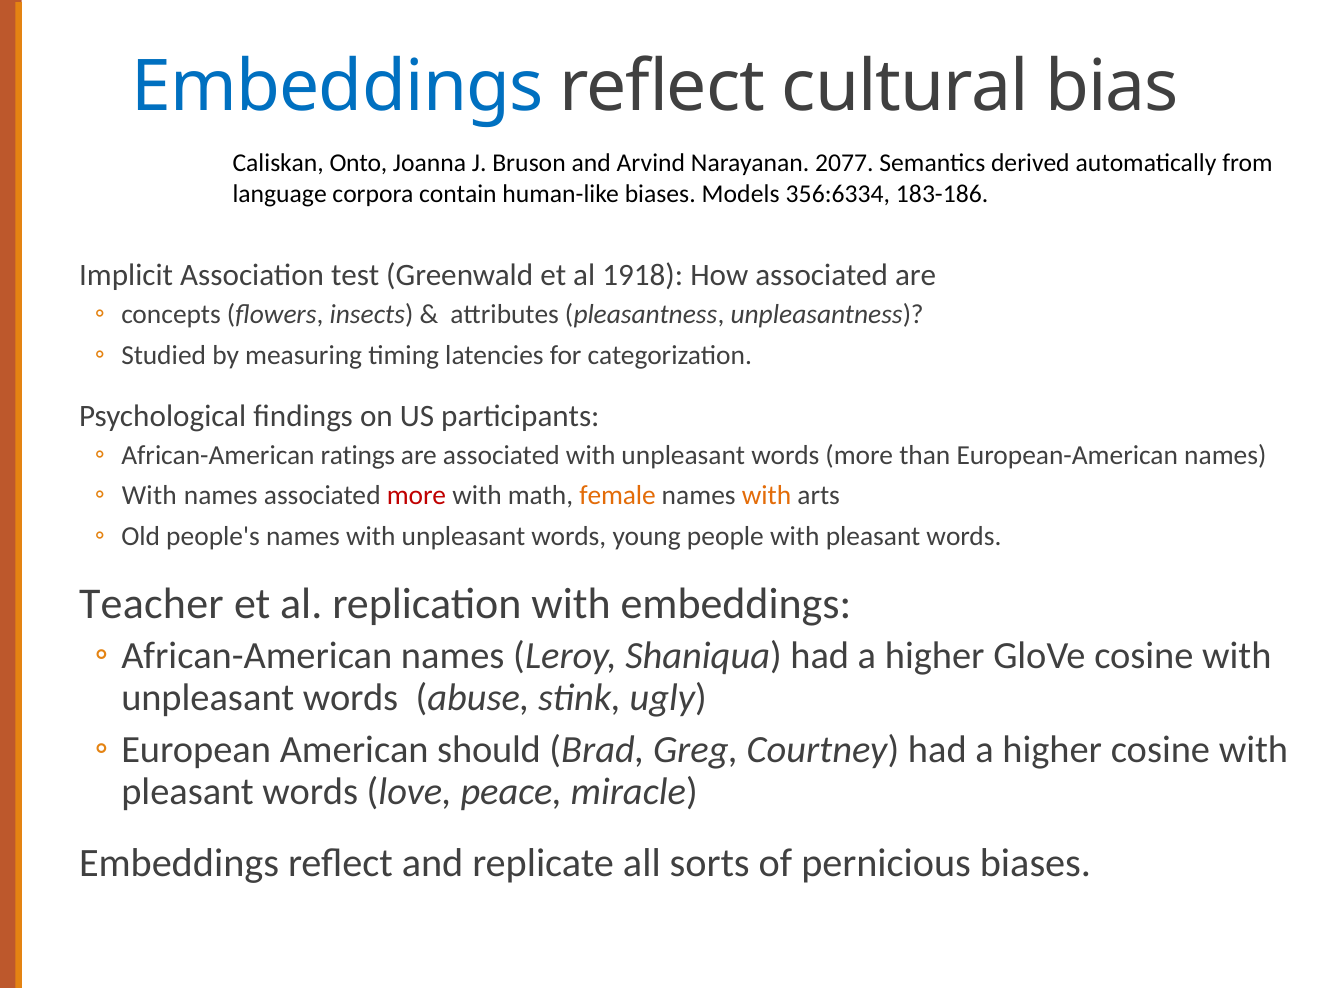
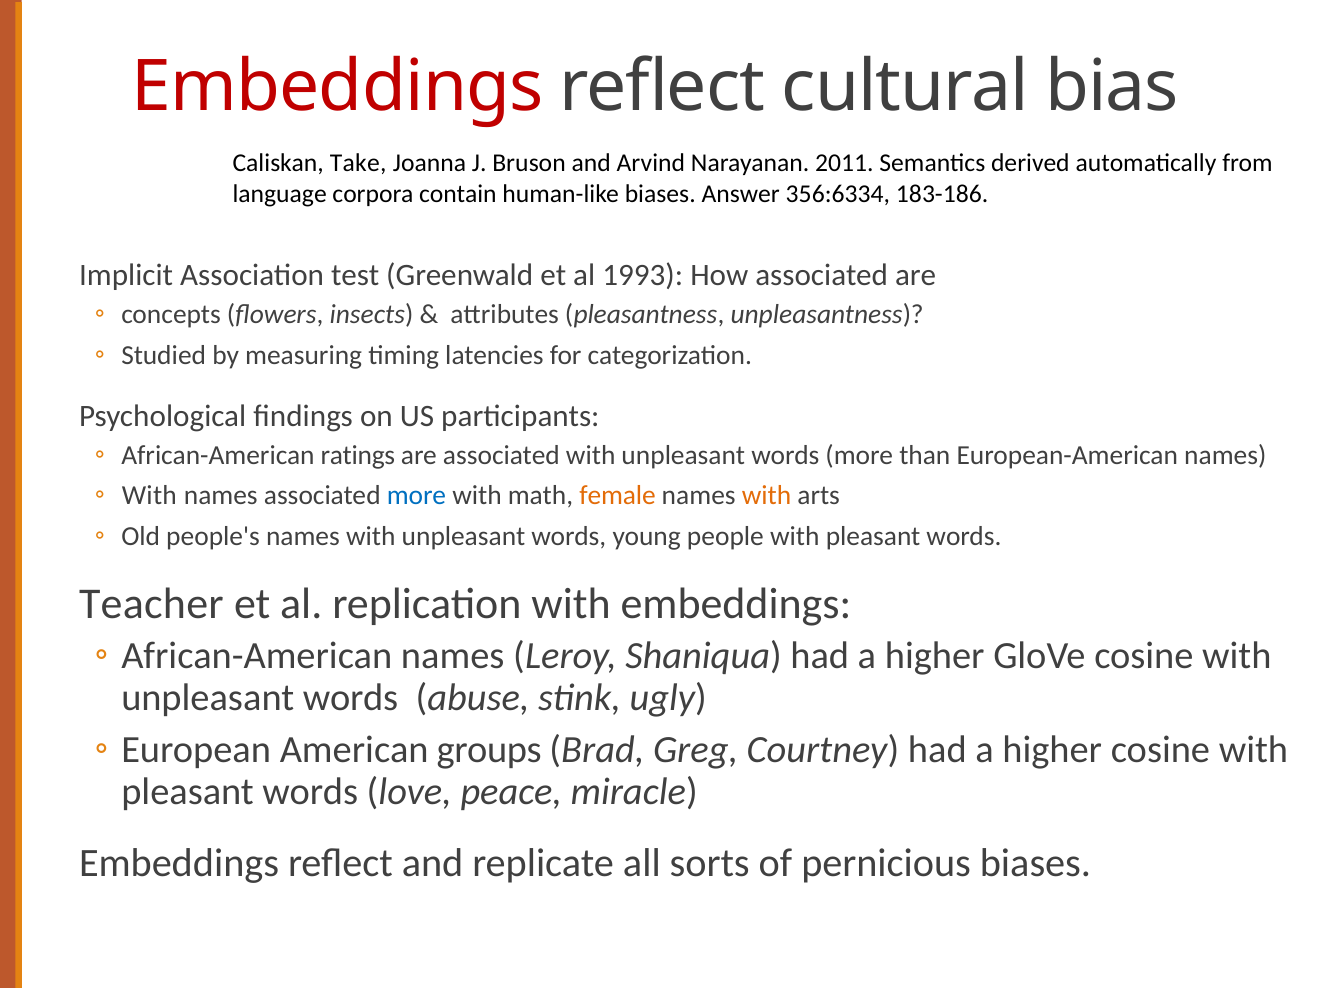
Embeddings colour: blue -> red (338, 87)
Onto: Onto -> Take (358, 163)
2077: 2077 -> 2011 (844, 163)
Models: Models -> Answer (741, 194)
1918: 1918 -> 1993 (643, 276)
more colour: red -> blue (416, 496)
should: should -> groups (489, 750)
